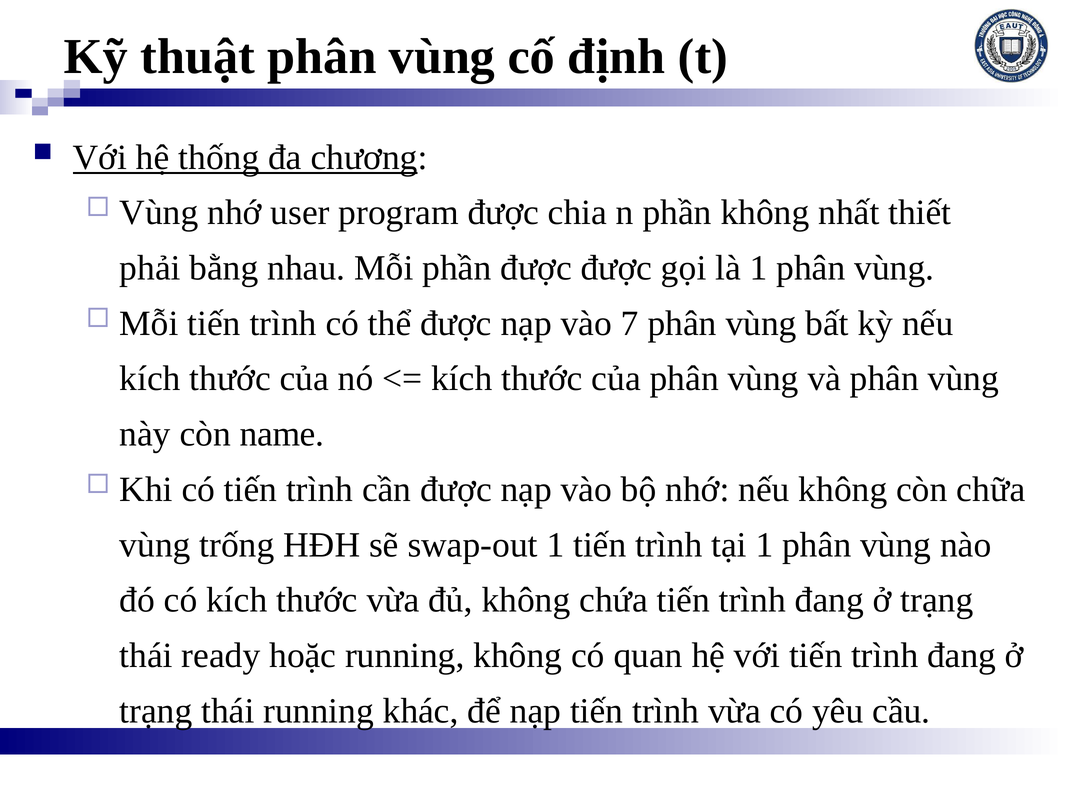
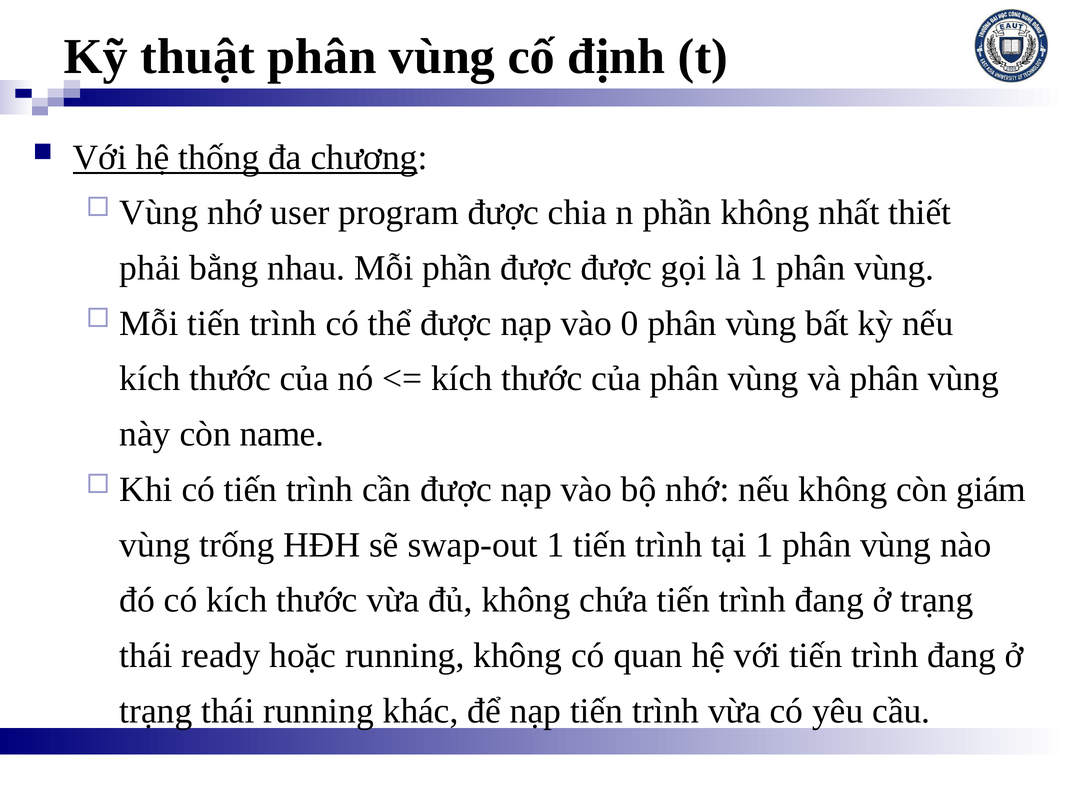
7: 7 -> 0 (630, 324)
chữa: chữa -> giám (991, 490)
